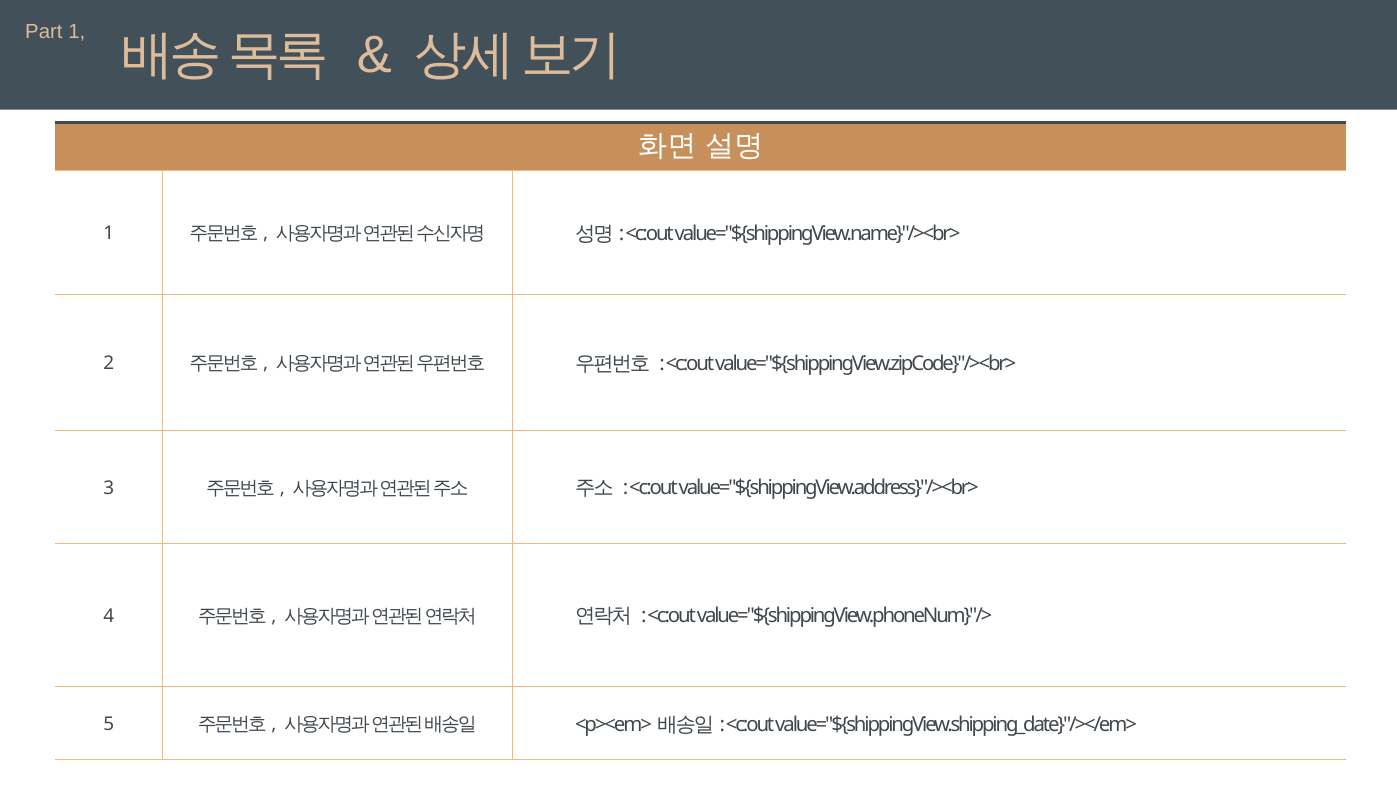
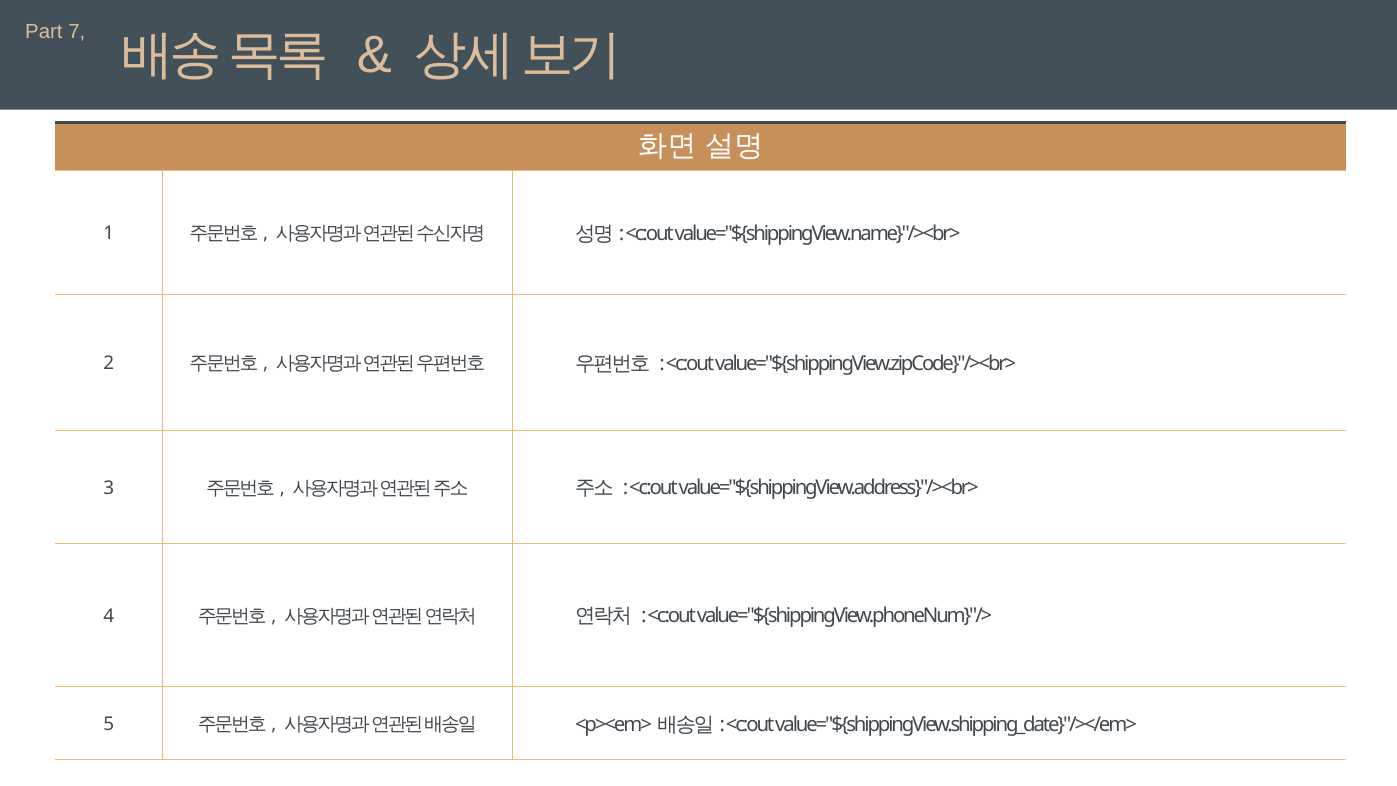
Part 1: 1 -> 7 (77, 32)
